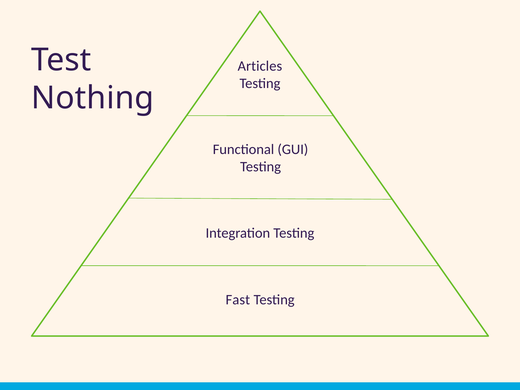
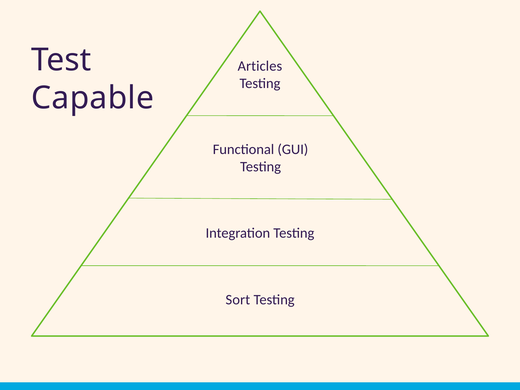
Nothing: Nothing -> Capable (93, 98)
Fast: Fast -> Sort (238, 300)
